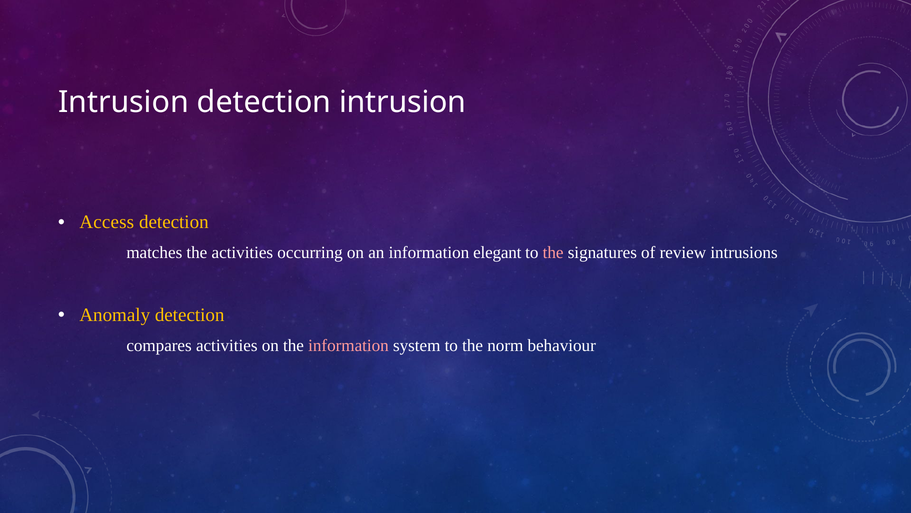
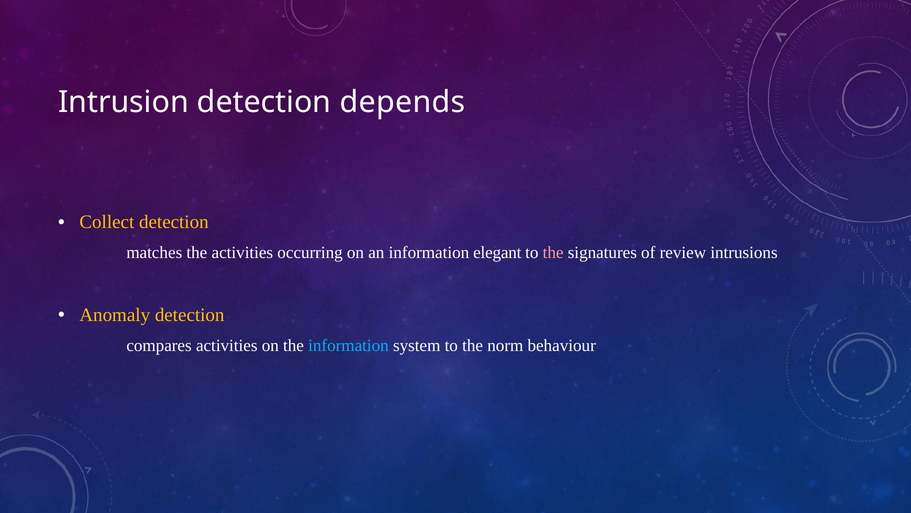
detection intrusion: intrusion -> depends (402, 102)
Access: Access -> Collect (107, 222)
information colour: pink -> light blue (348, 345)
